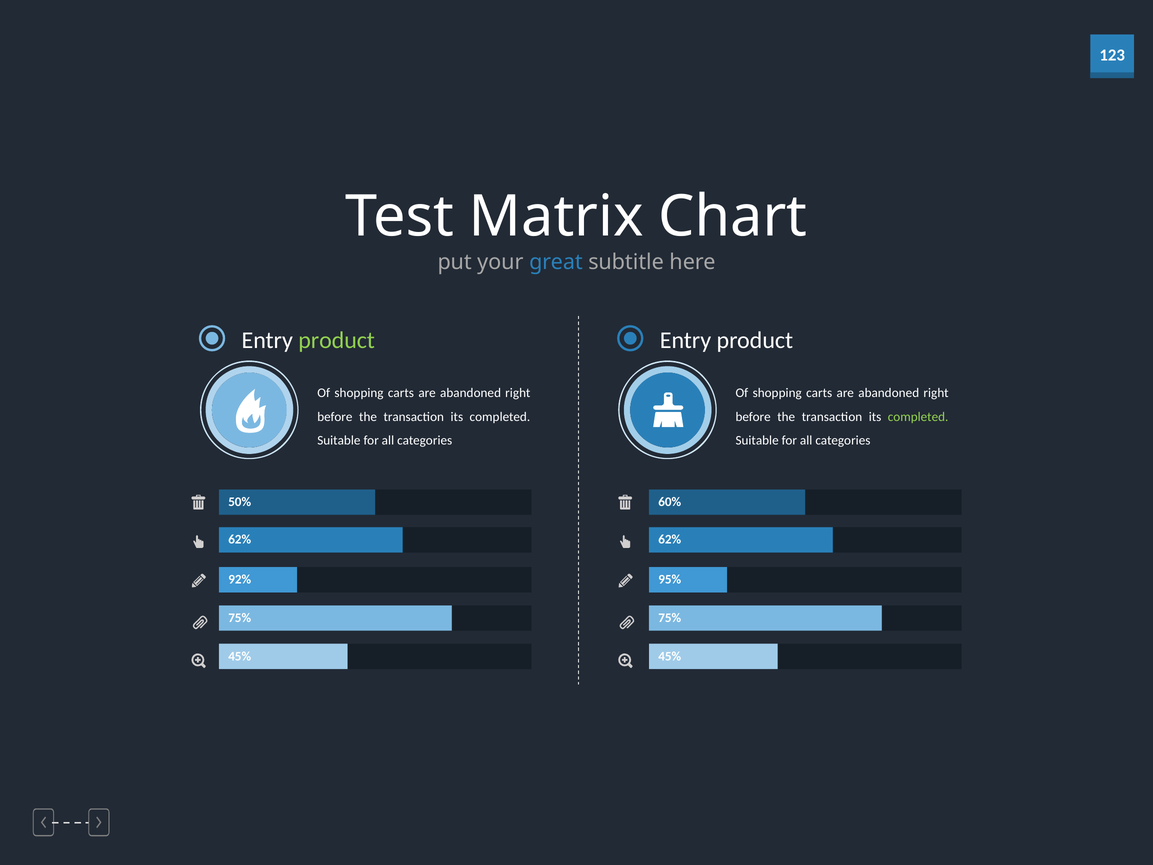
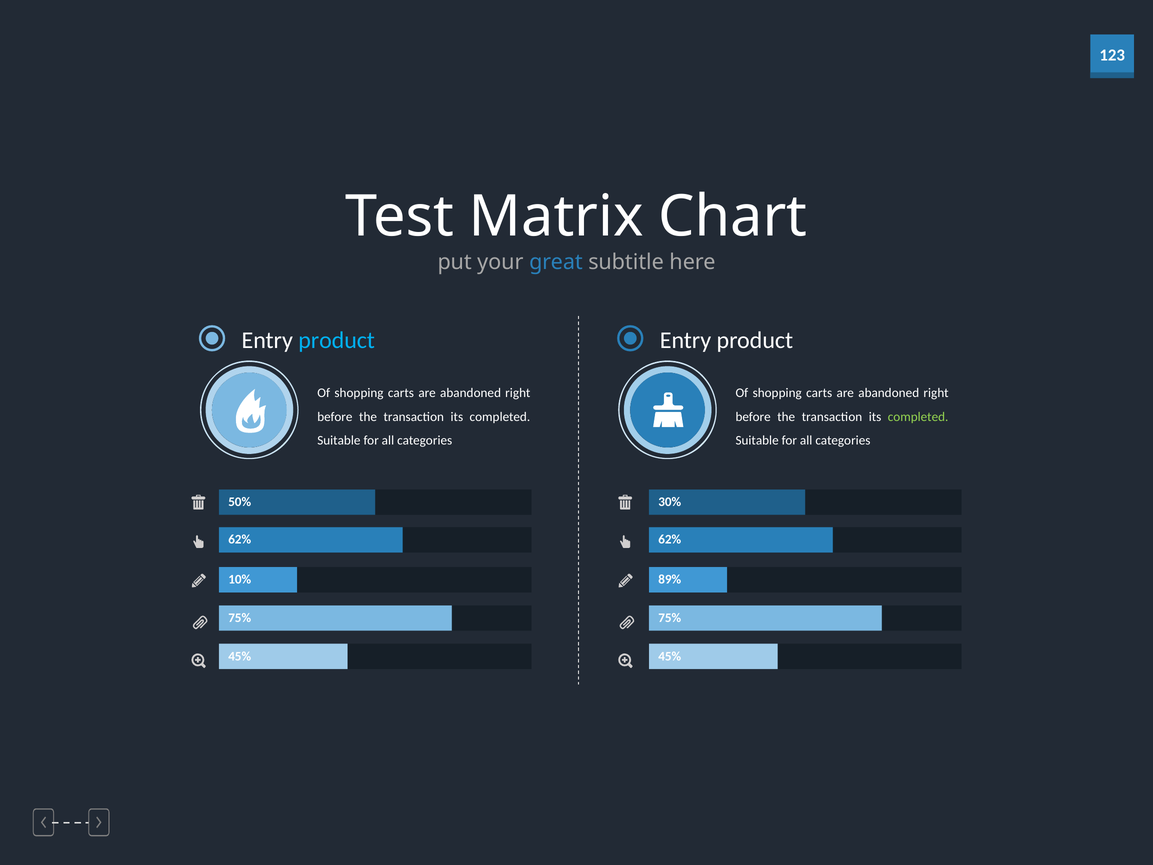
product colour: light green -> light blue (337, 340)
60%: 60% -> 30% (670, 502)
92%: 92% -> 10% (240, 579)
95%: 95% -> 89% (670, 579)
